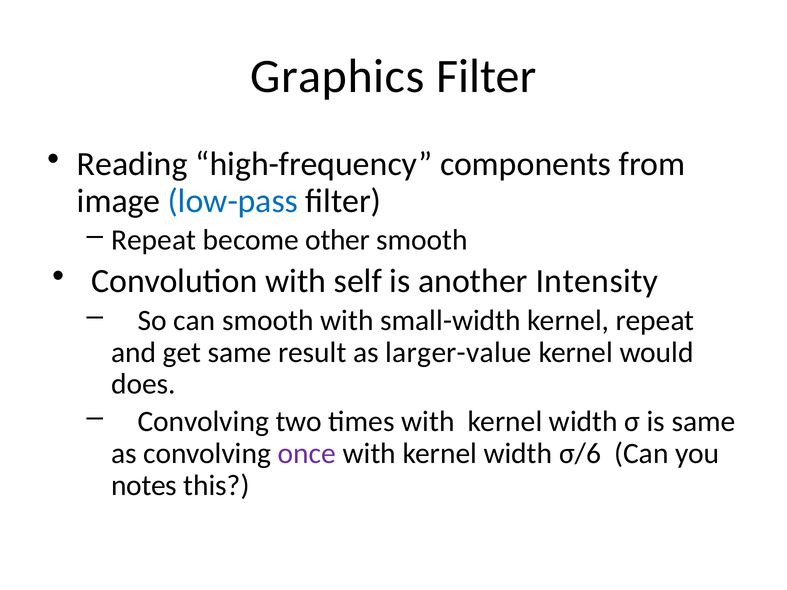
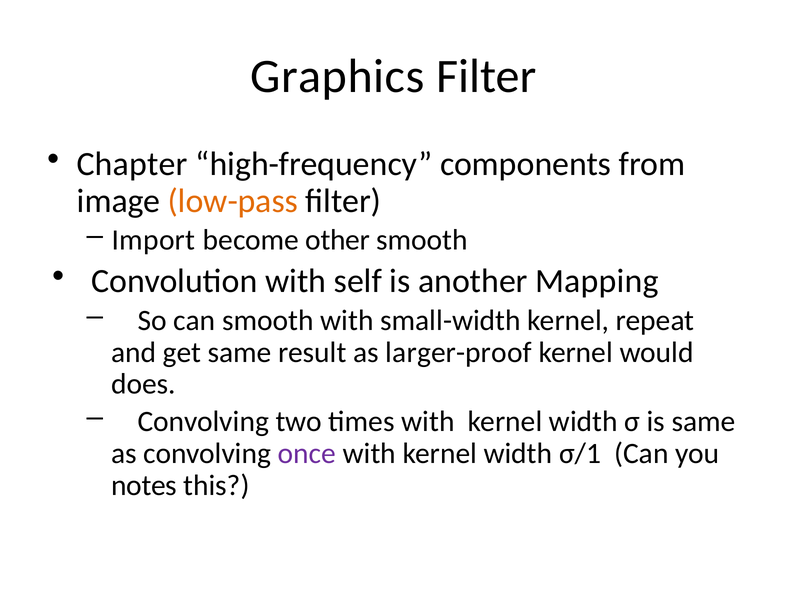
Reading: Reading -> Chapter (132, 164)
low-pass colour: blue -> orange (233, 201)
Repeat: Repeat -> Import (154, 240)
Intensity: Intensity -> Mapping (597, 281)
larger-value: larger-value -> larger-proof (459, 352)
σ/6: σ/6 -> σ/1 (580, 454)
